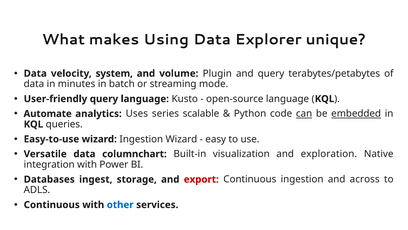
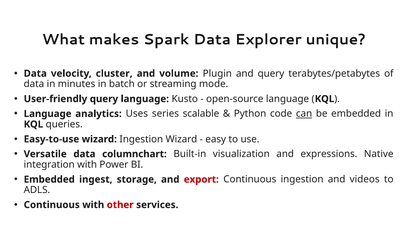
Using: Using -> Spark (166, 39)
system: system -> cluster (114, 73)
Automate: Automate -> Language (48, 114)
embedded underline: present -> none (356, 114)
exploration: exploration -> expressions (329, 154)
Databases: Databases -> Embedded (49, 179)
across: across -> videos (365, 179)
other colour: blue -> red (120, 204)
